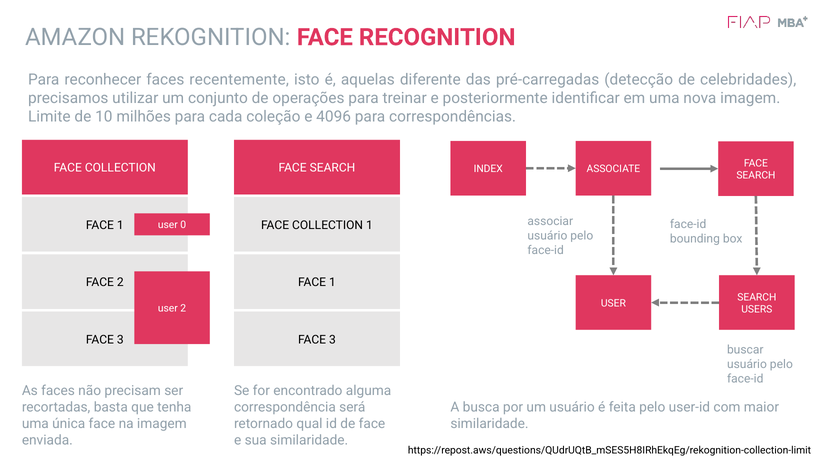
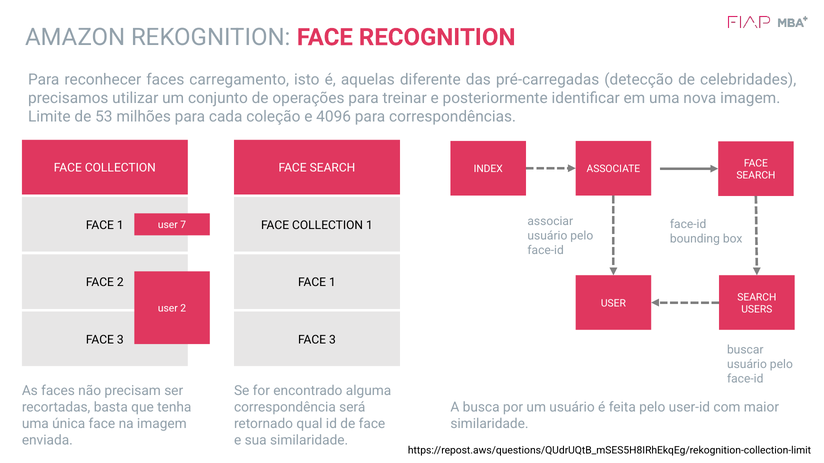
recentemente: recentemente -> carregamento (239, 80)
10: 10 -> 53 (104, 117)
0: 0 -> 7 (183, 225)
